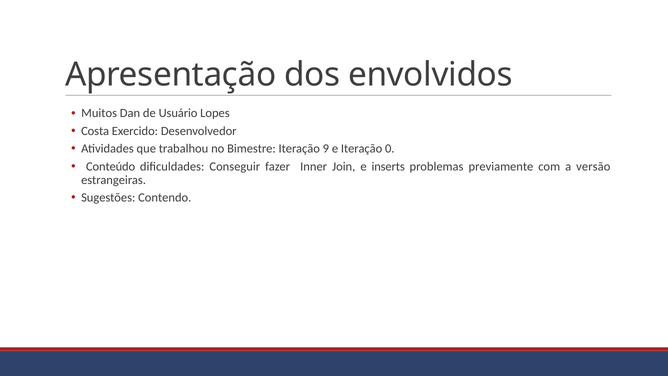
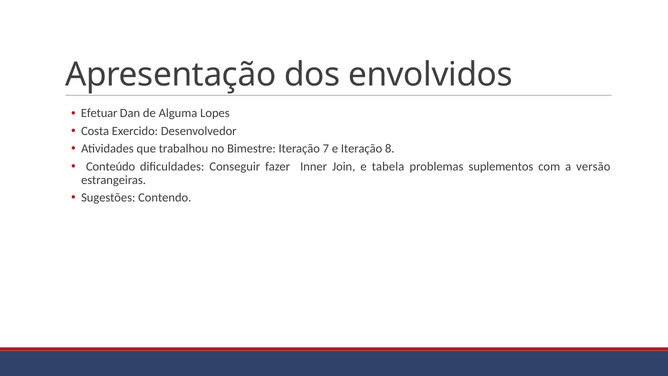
Muitos: Muitos -> Efetuar (99, 113)
Usuário: Usuário -> Alguma (178, 113)
9: 9 -> 7 (326, 149)
0: 0 -> 8 (390, 149)
inserts: inserts -> tabela (388, 166)
previamente: previamente -> suplementos (501, 166)
